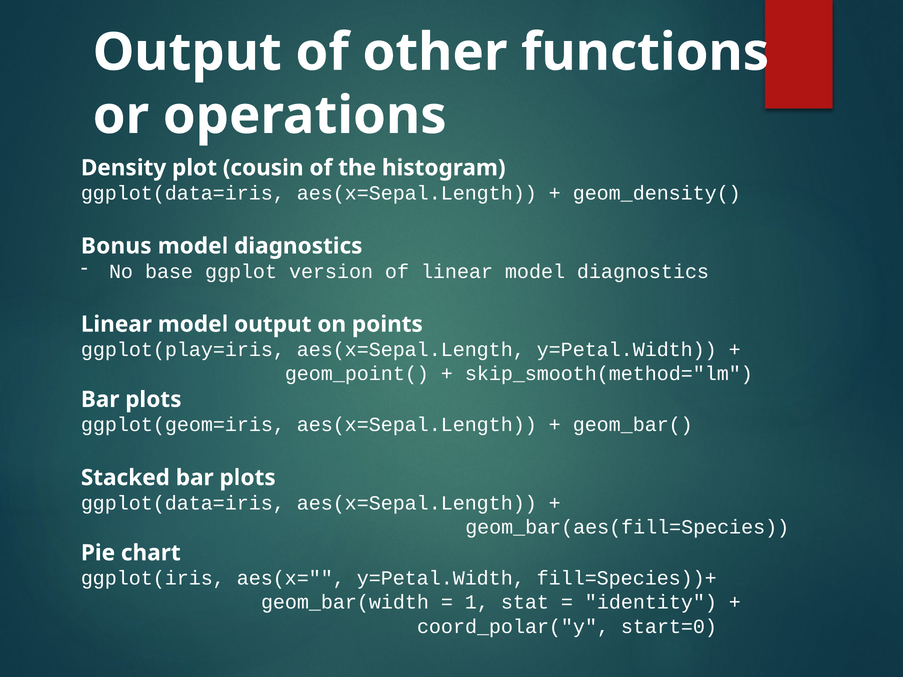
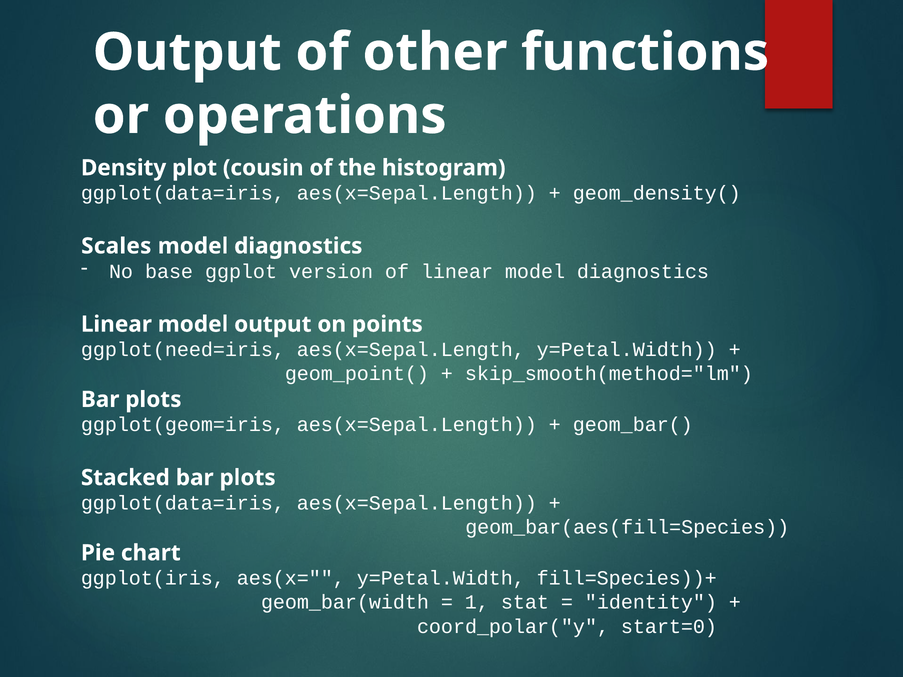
Bonus: Bonus -> Scales (116, 246)
ggplot(play=iris: ggplot(play=iris -> ggplot(need=iris (183, 350)
